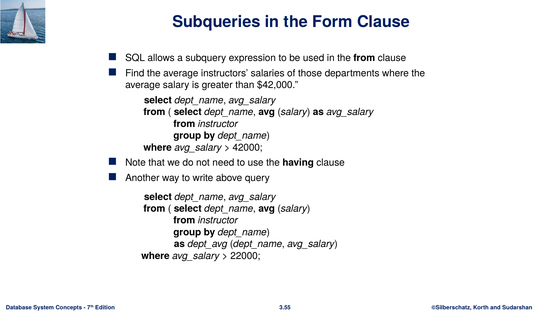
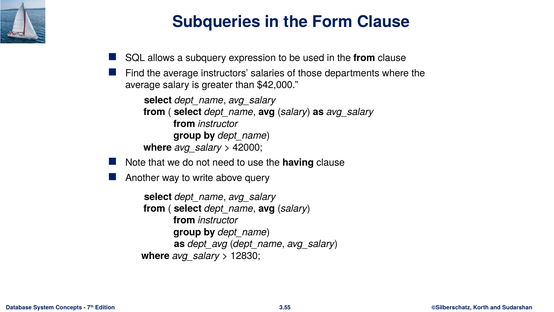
22000: 22000 -> 12830 (245, 255)
